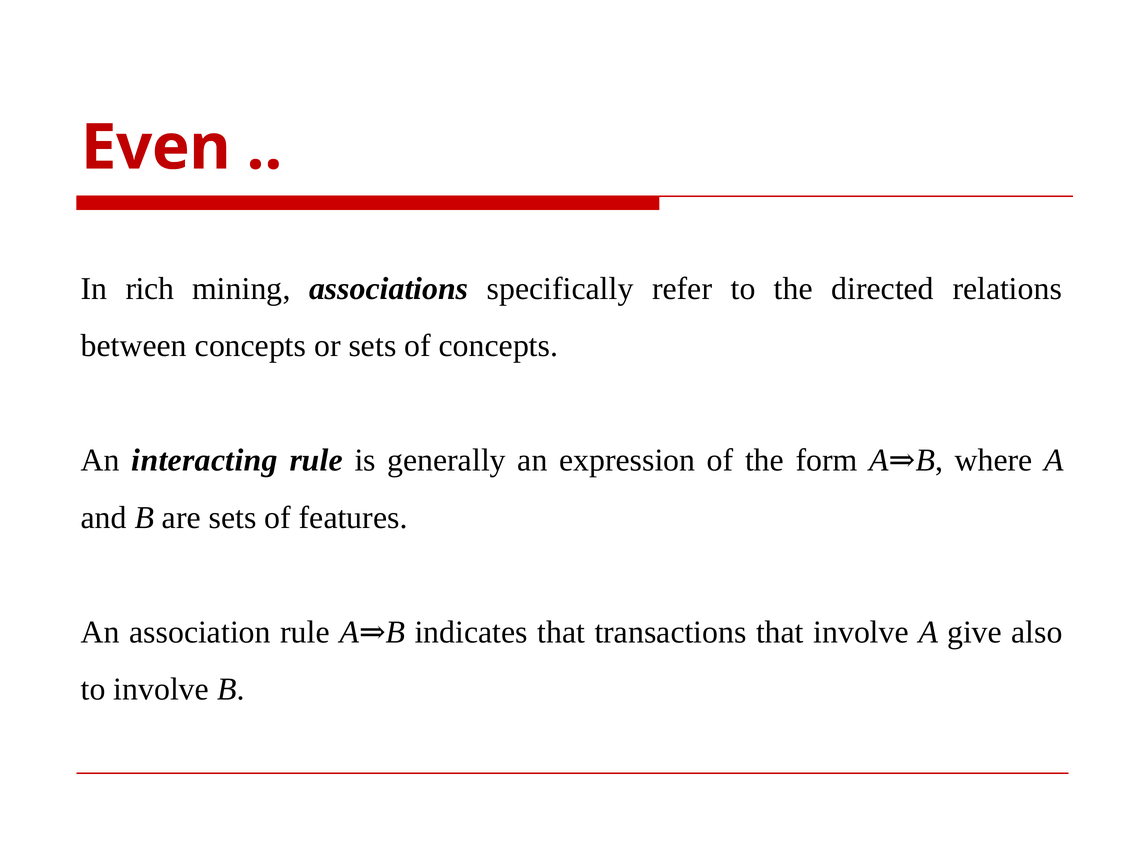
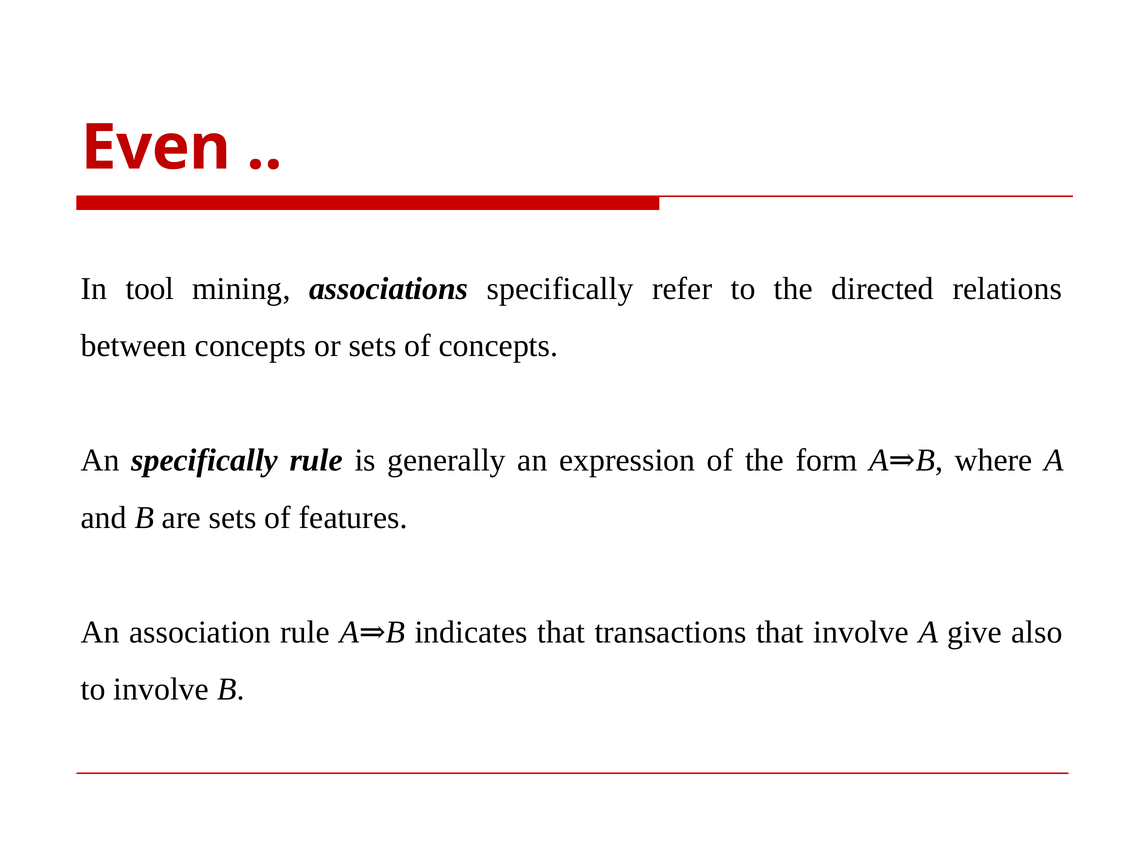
rich: rich -> tool (150, 288)
An interacting: interacting -> specifically (205, 460)
